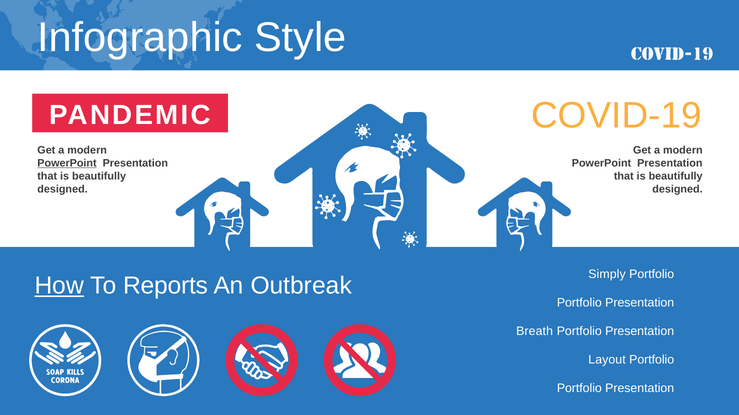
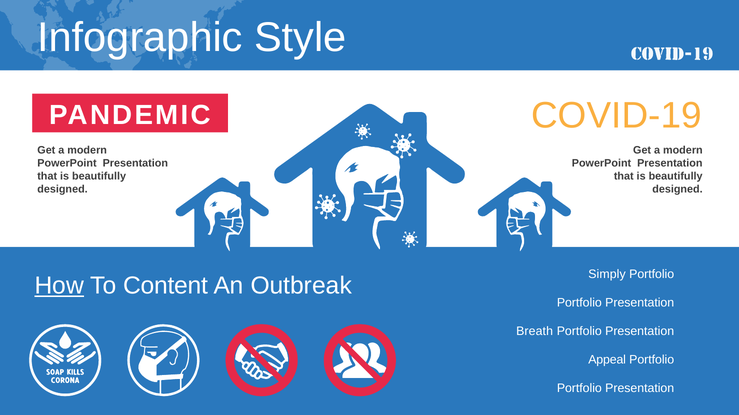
PowerPoint underline: present -> none (67, 163)
Reports: Reports -> Content (166, 286)
Layout: Layout -> Appeal (607, 360)
